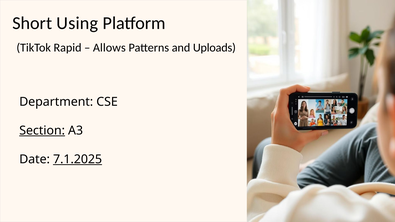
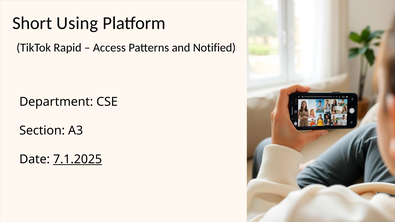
Allows: Allows -> Access (109, 48)
Uploads: Uploads -> Notified (214, 48)
Section underline: present -> none (42, 131)
